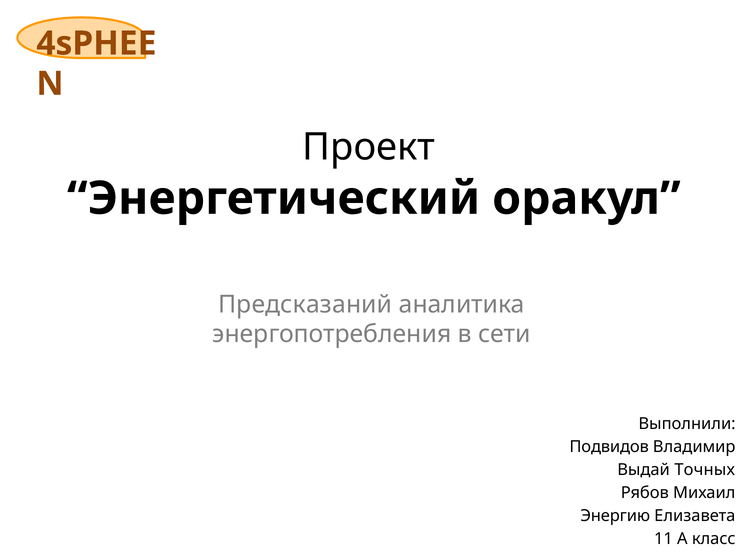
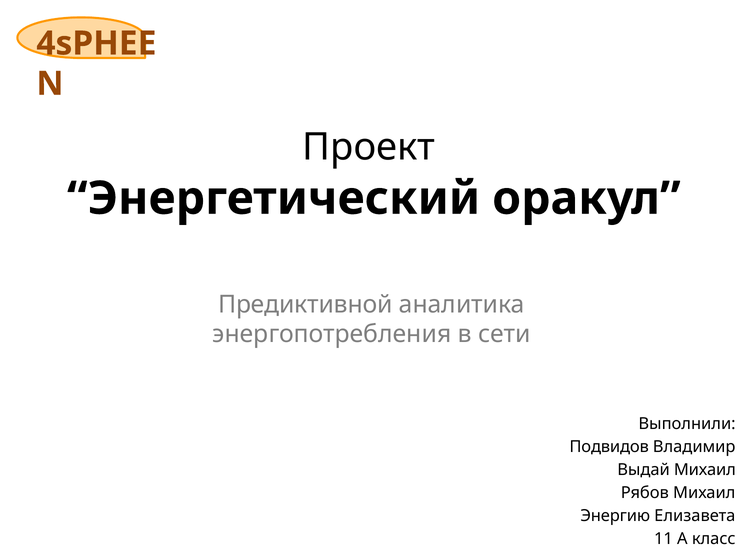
Предсказаний: Предсказаний -> Предиктивной (305, 305)
Выдай Точных: Точных -> Михаил (705, 470)
